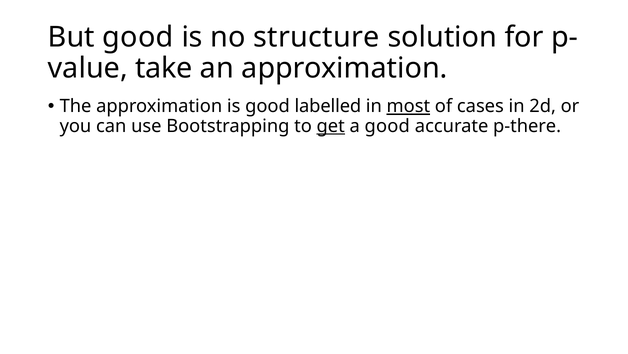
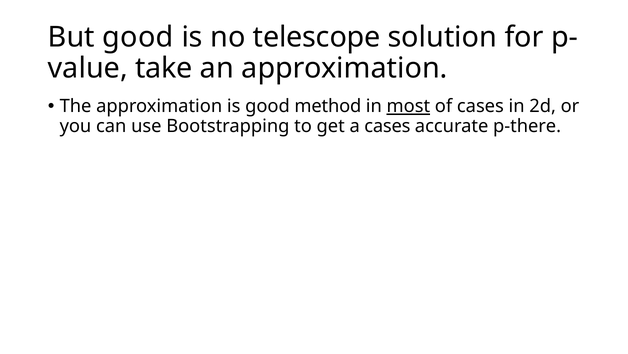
structure: structure -> telescope (317, 37)
labelled: labelled -> method (328, 106)
get underline: present -> none (331, 126)
a good: good -> cases (387, 126)
